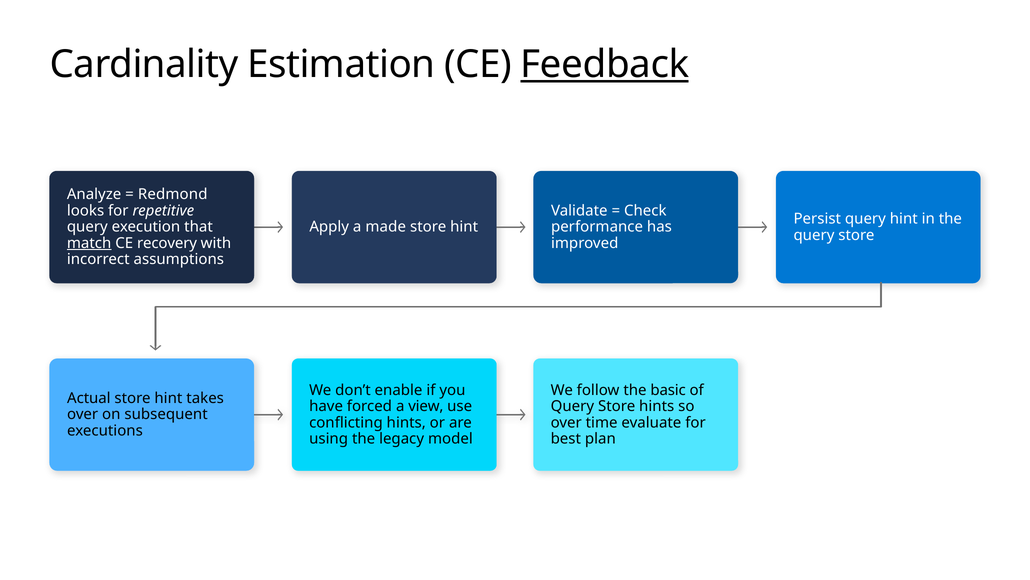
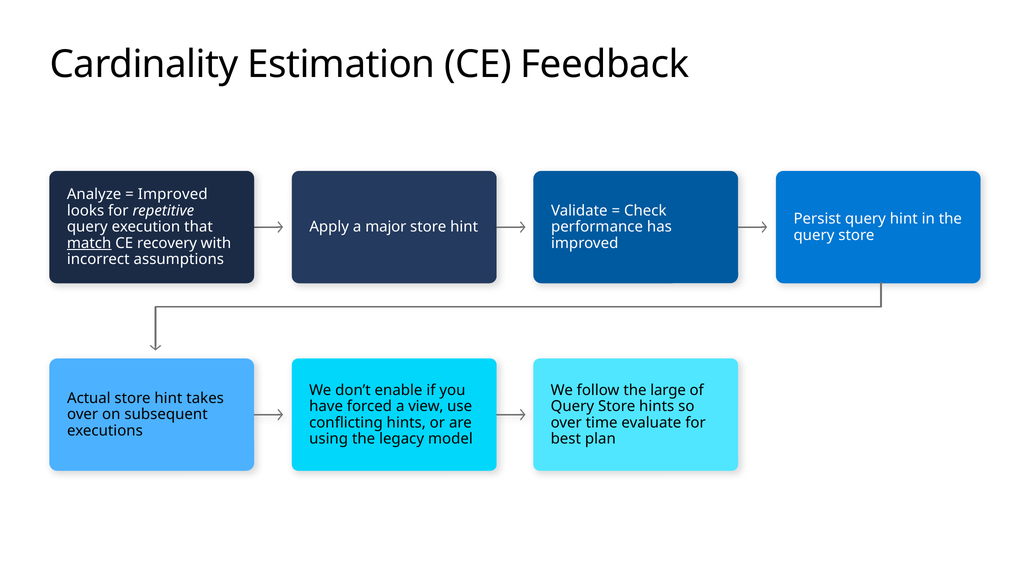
Feedback underline: present -> none (605, 65)
Redmond: Redmond -> Improved (173, 194)
made: made -> major (386, 227)
basic: basic -> large (668, 390)
